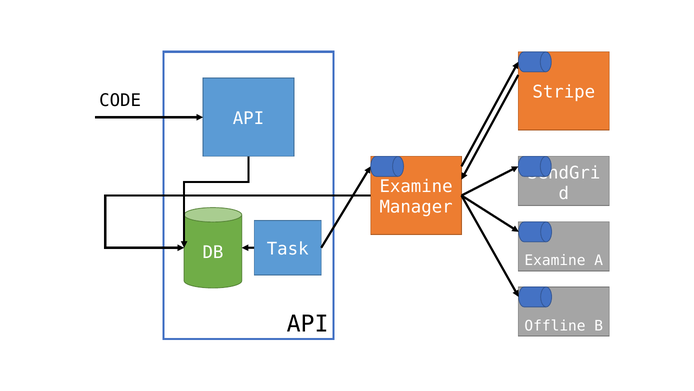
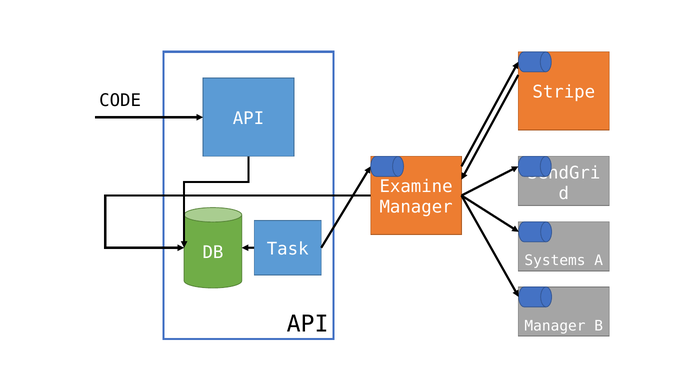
Examine: Examine -> Systems (555, 260)
Offline: Offline -> Manager (555, 325)
